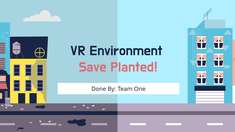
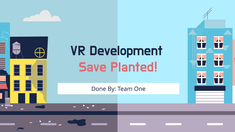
Environment: Environment -> Development (126, 51)
